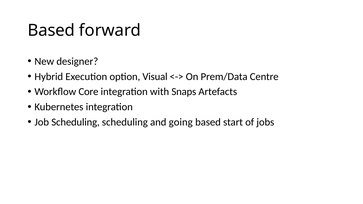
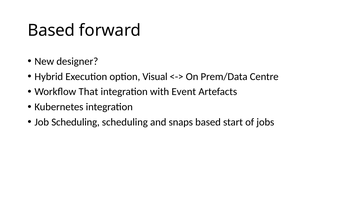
Core: Core -> That (88, 92)
Snaps: Snaps -> Event (184, 92)
going: going -> snaps (181, 122)
